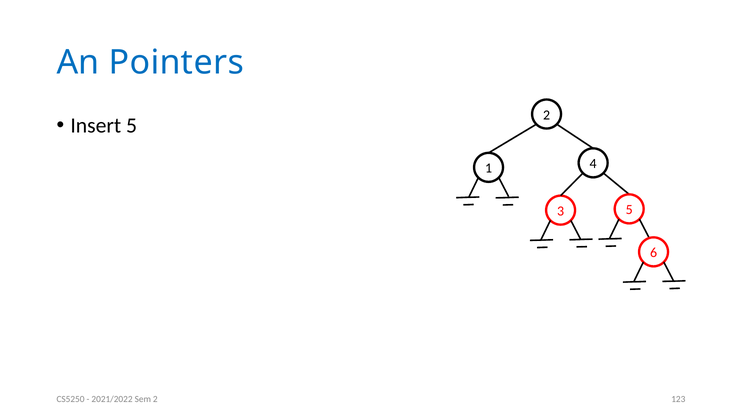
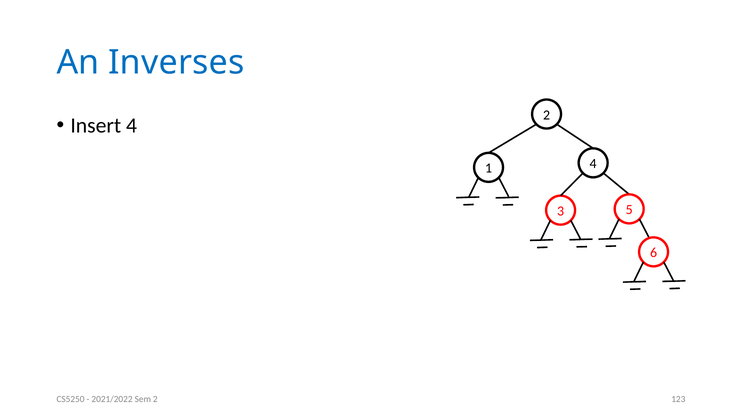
Pointers: Pointers -> Inverses (176, 62)
Insert 5: 5 -> 4 (132, 125)
